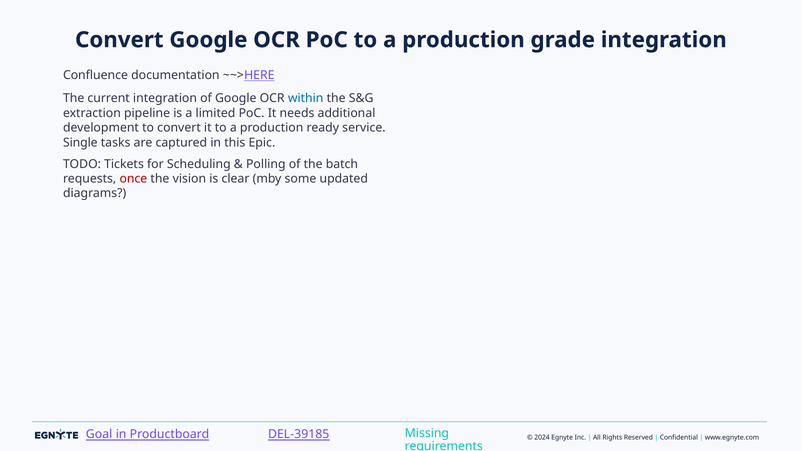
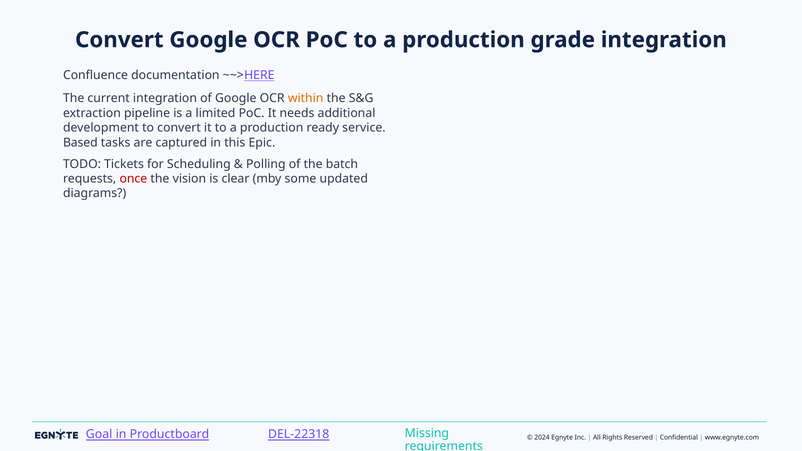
within colour: blue -> orange (306, 98)
Single: Single -> Based (80, 143)
DEL-39185: DEL-39185 -> DEL-22318 (299, 435)
